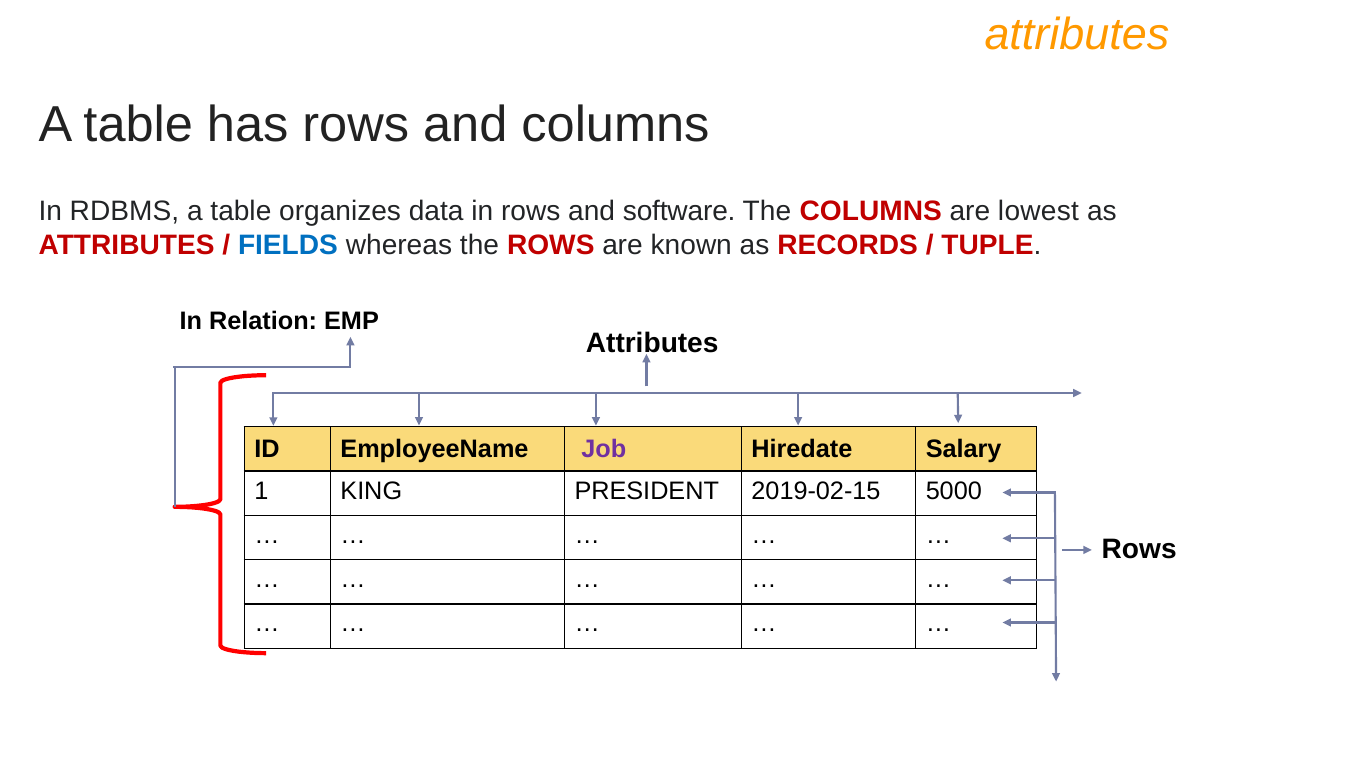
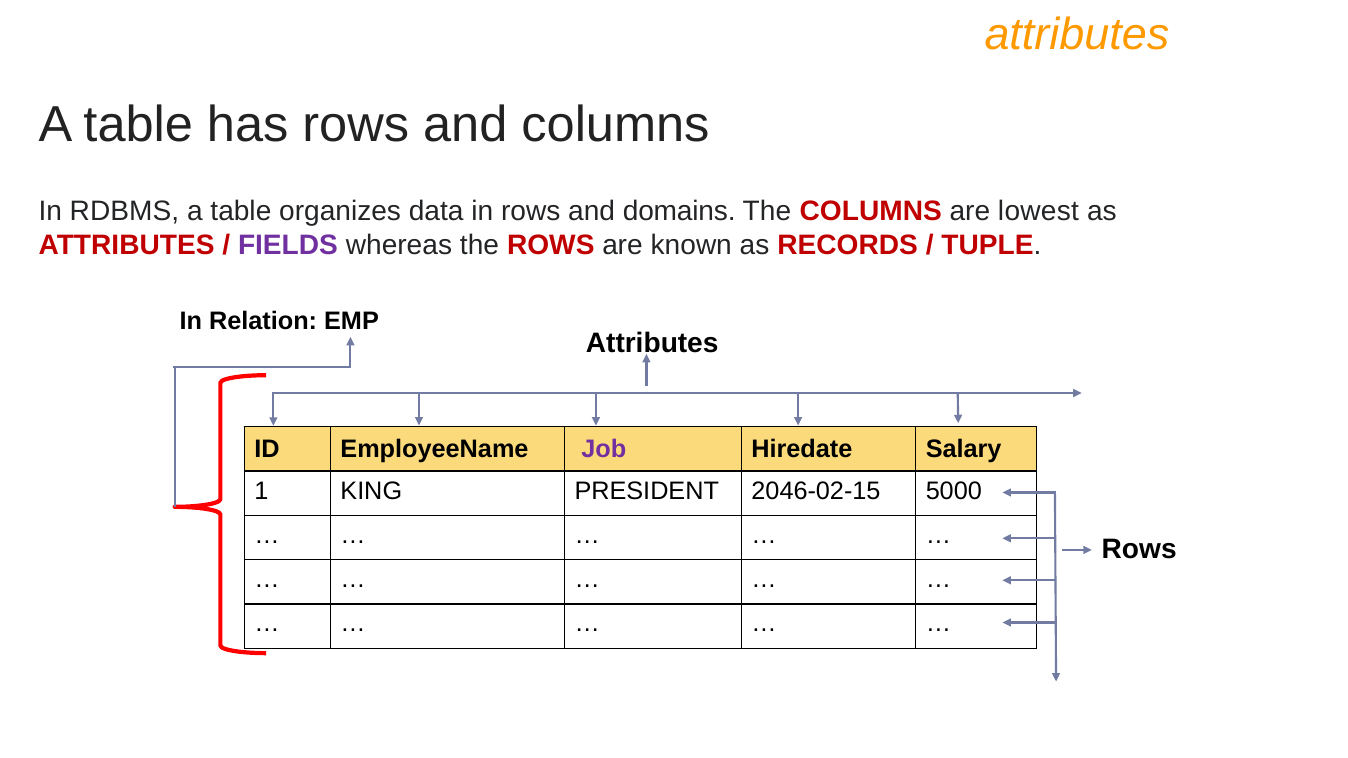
software: software -> domains (679, 212)
FIELDS colour: blue -> purple (288, 246)
2019-02-15: 2019-02-15 -> 2046-02-15 (816, 491)
